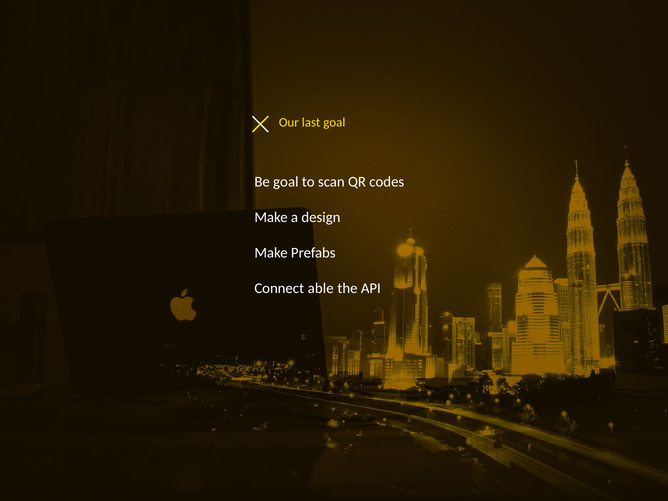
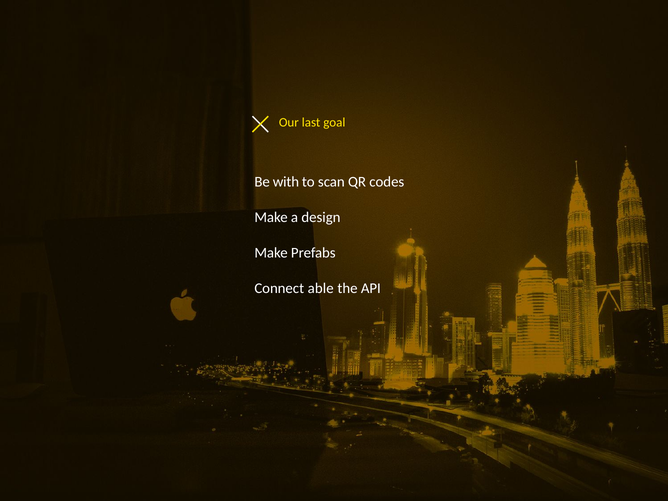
Be goal: goal -> with (286, 182)
